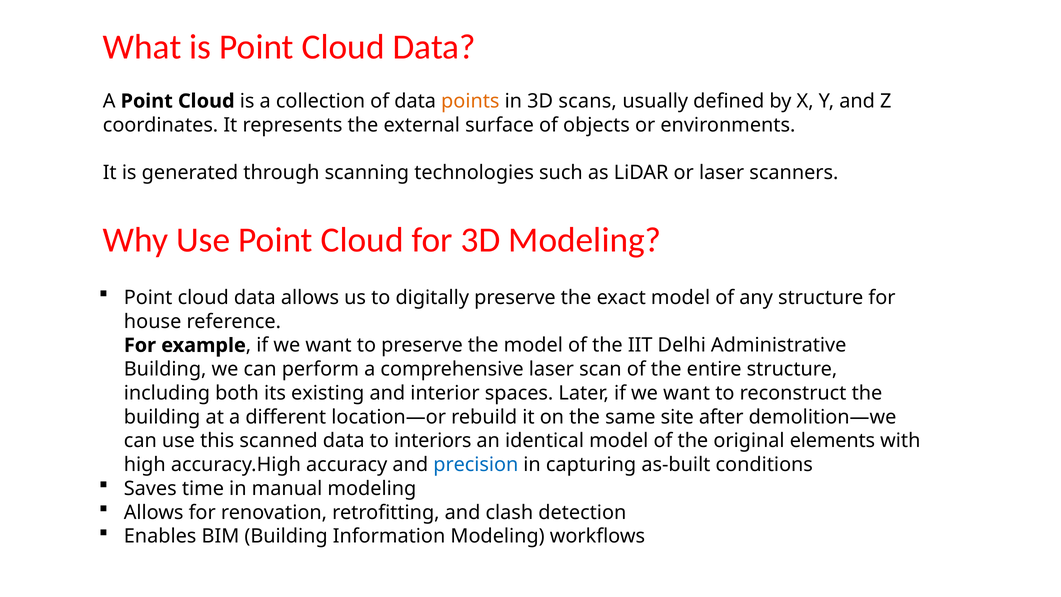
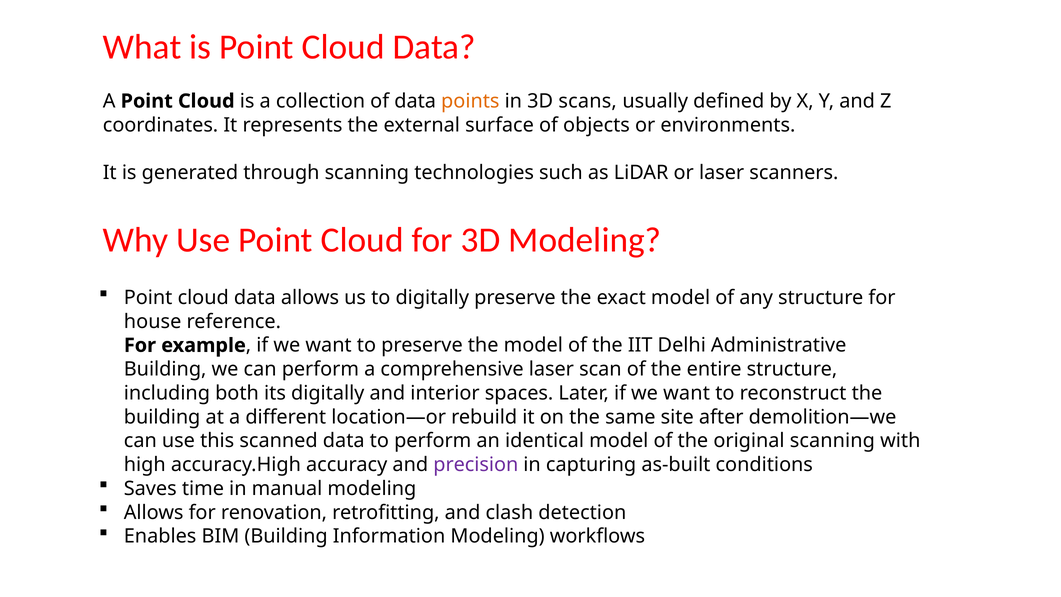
its existing: existing -> digitally (328, 393)
to interiors: interiors -> perform (433, 441)
original elements: elements -> scanning (832, 441)
precision colour: blue -> purple (476, 465)
